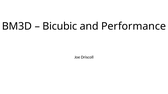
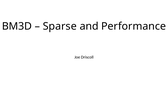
Bicubic: Bicubic -> Sparse (60, 26)
